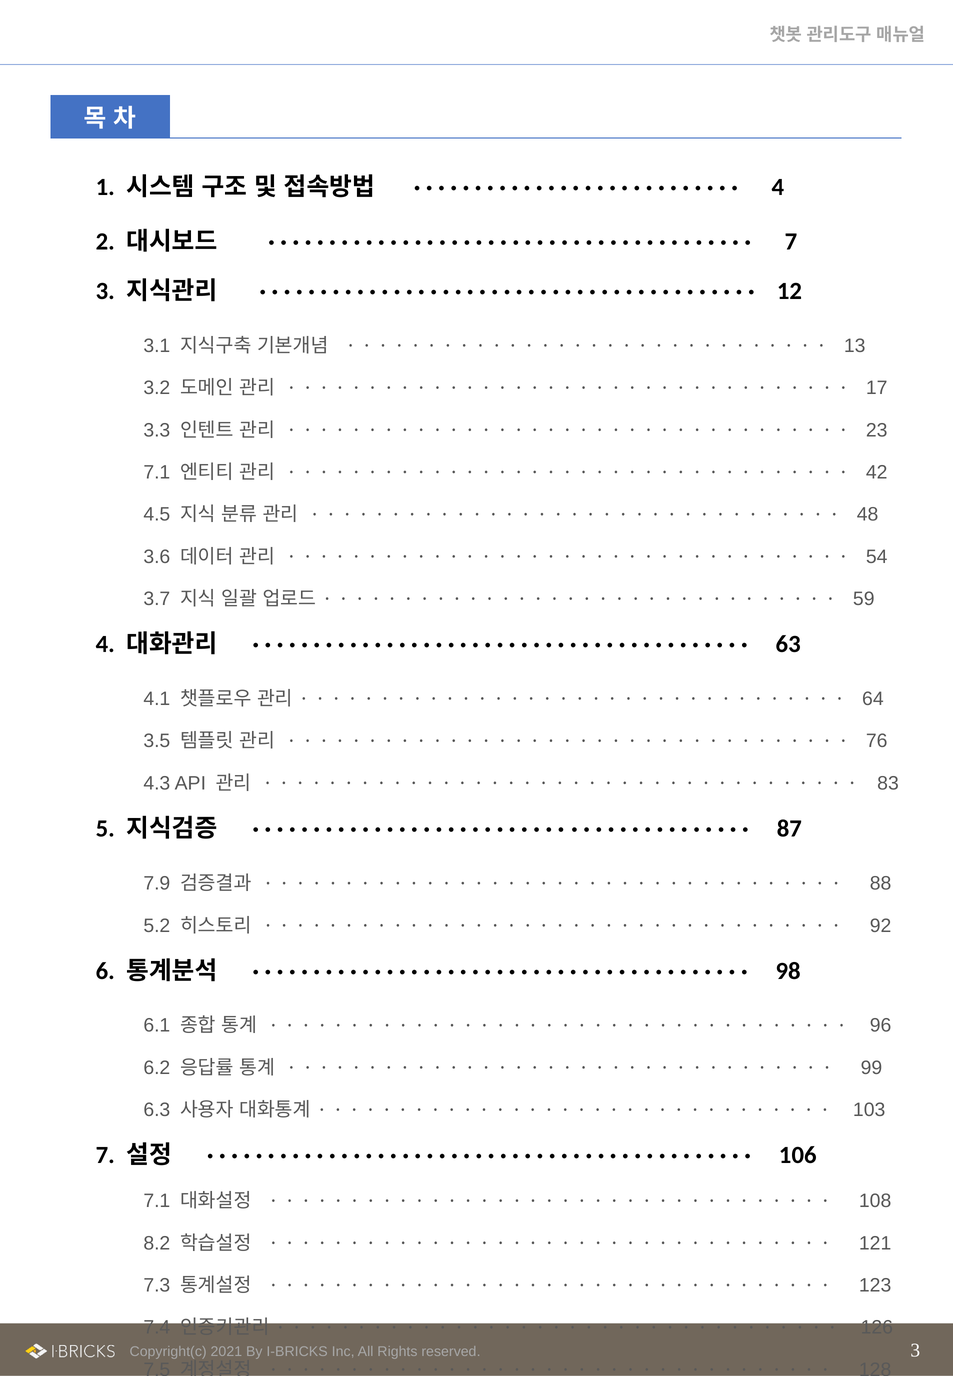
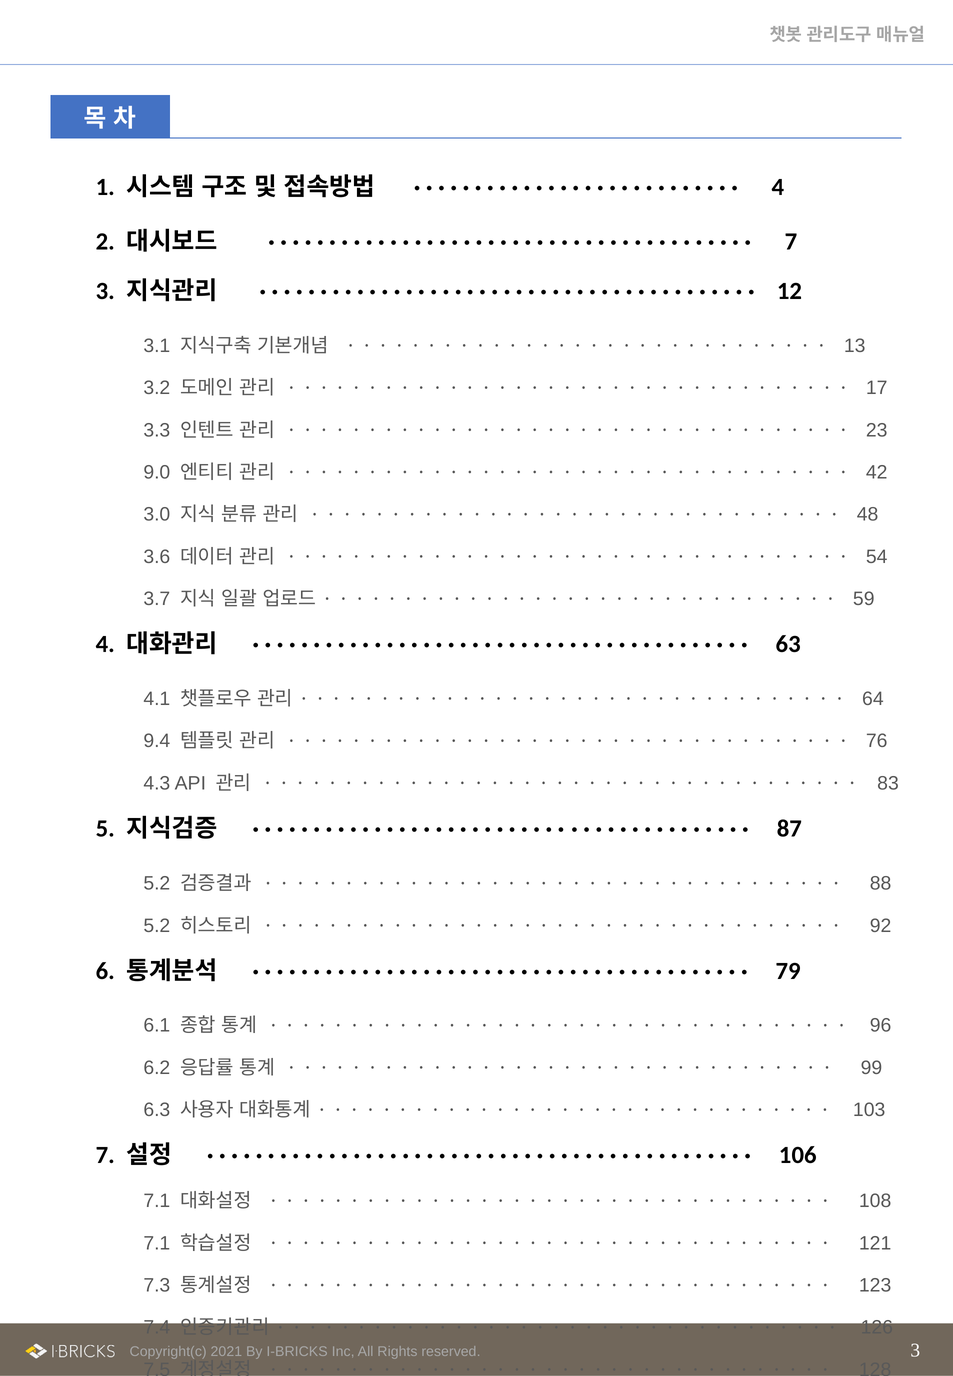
7.1: 7.1 -> 9.0 (157, 473)
4.5: 4.5 -> 3.0 (157, 515)
3.5: 3.5 -> 9.4 (157, 741)
7.9: 7.9 -> 5.2 (157, 884)
98: 98 -> 79 (788, 971)
8.2: 8.2 -> 7.1 (157, 1244)
